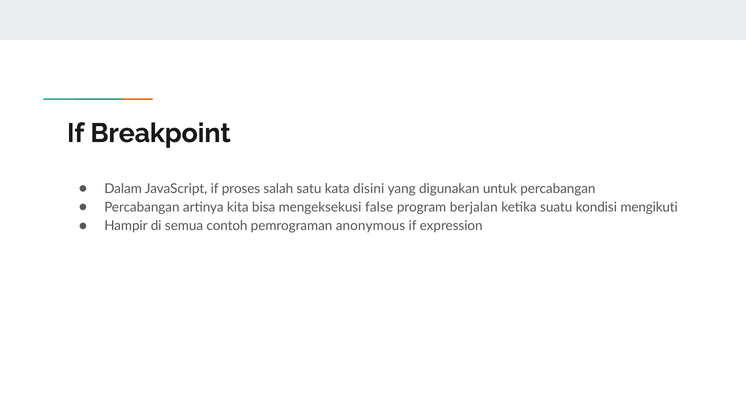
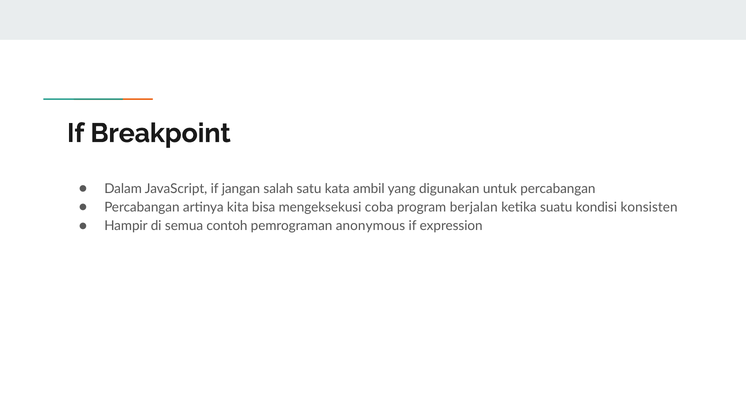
proses: proses -> jangan (241, 189)
disini: disini -> ambil (369, 189)
false: false -> coba (379, 207)
mengikuti: mengikuti -> konsisten (649, 207)
